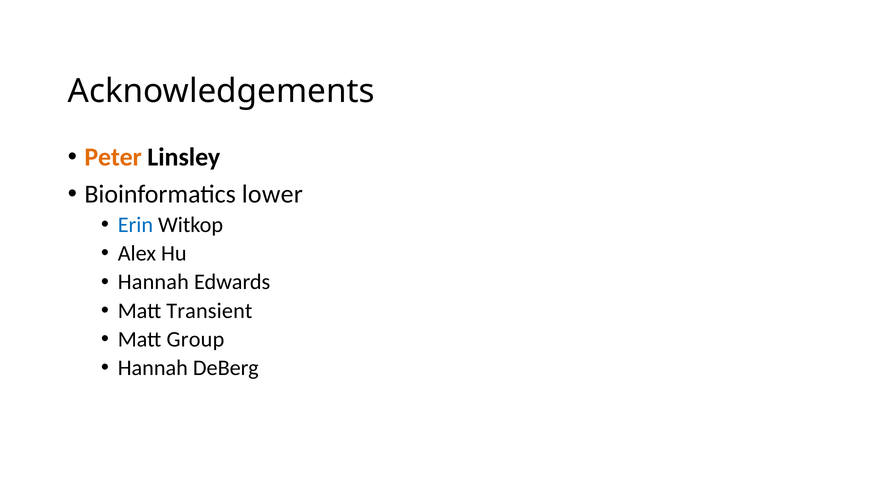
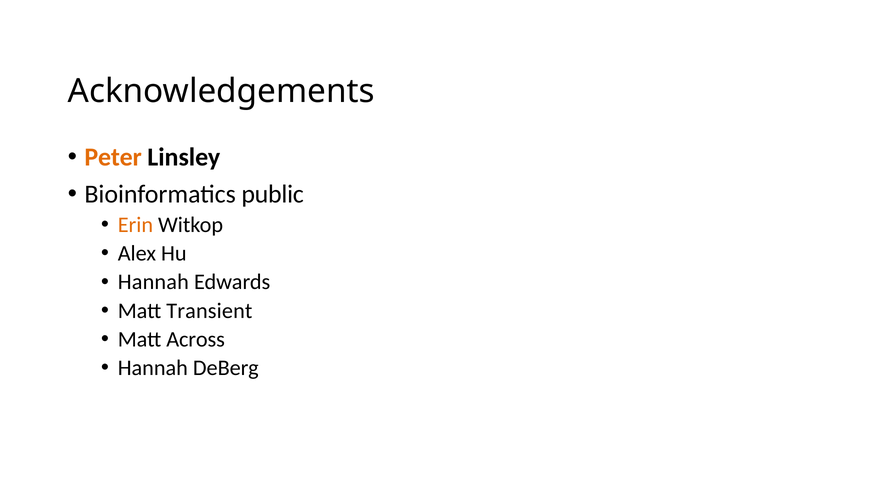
lower: lower -> public (273, 194)
Erin colour: blue -> orange (135, 225)
Group: Group -> Across (196, 339)
